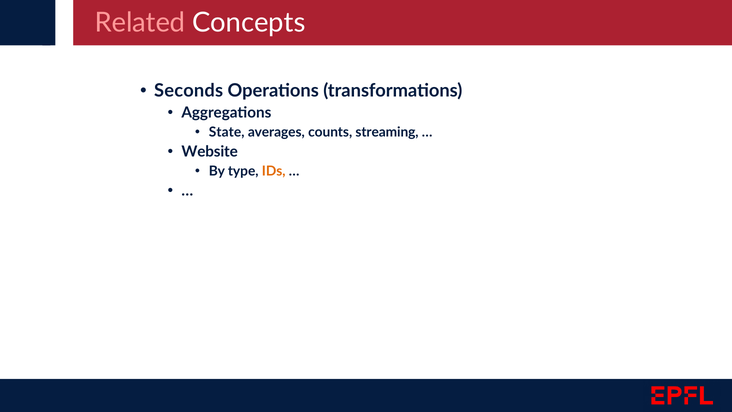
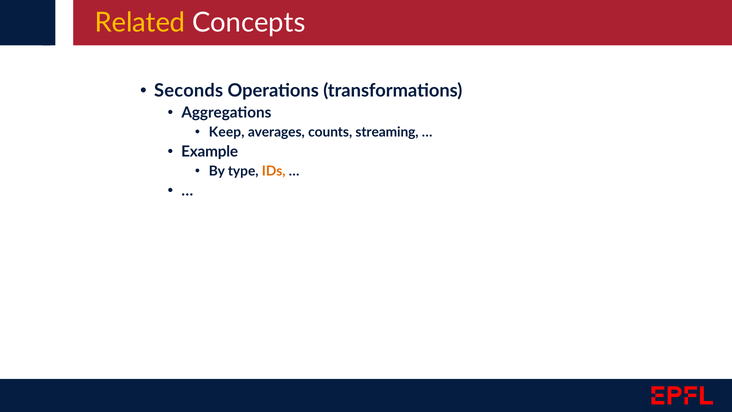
Related colour: pink -> yellow (140, 22)
State: State -> Keep (227, 132)
Website: Website -> Example (210, 152)
